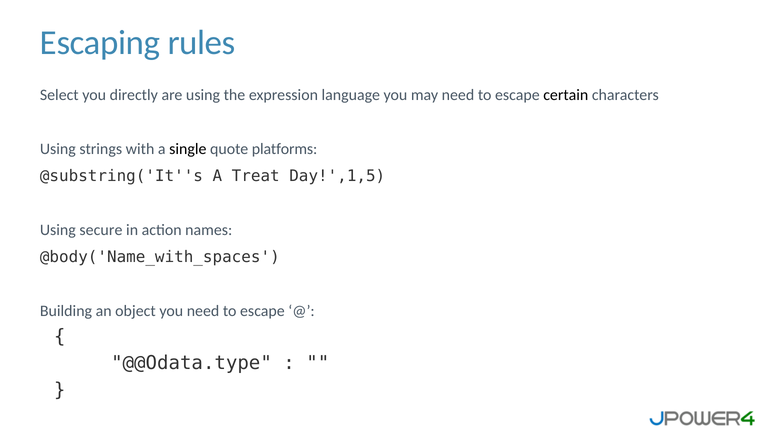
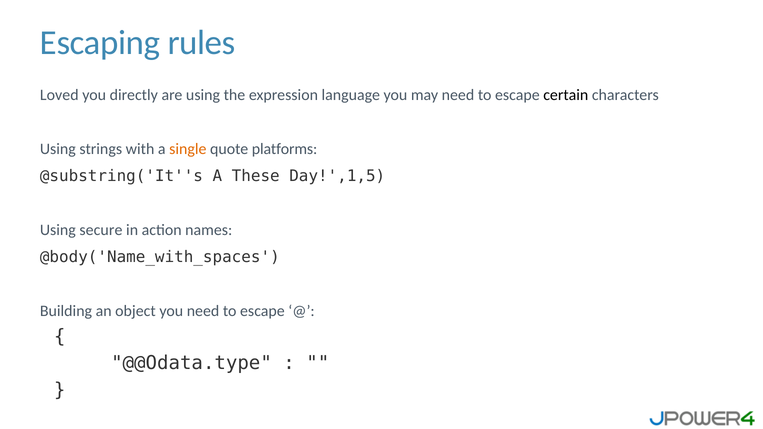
Select: Select -> Loved (59, 95)
single colour: black -> orange (188, 149)
Treat: Treat -> These (256, 176)
